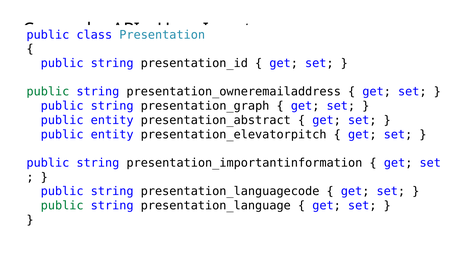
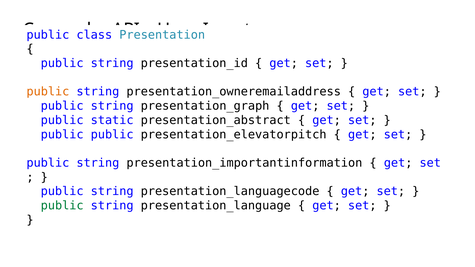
public colour: green -> orange (48, 92)
entity: entity -> static (112, 120)
entity: entity -> public (112, 135)
